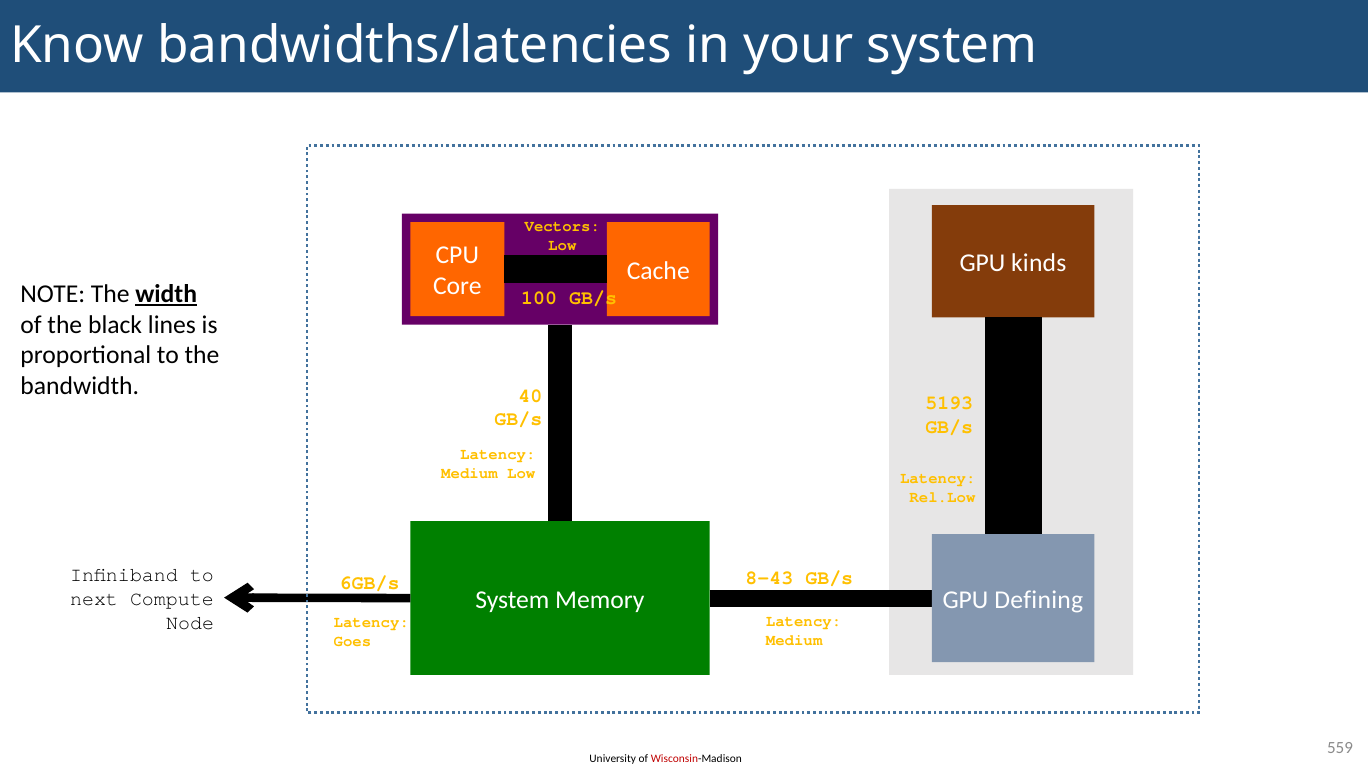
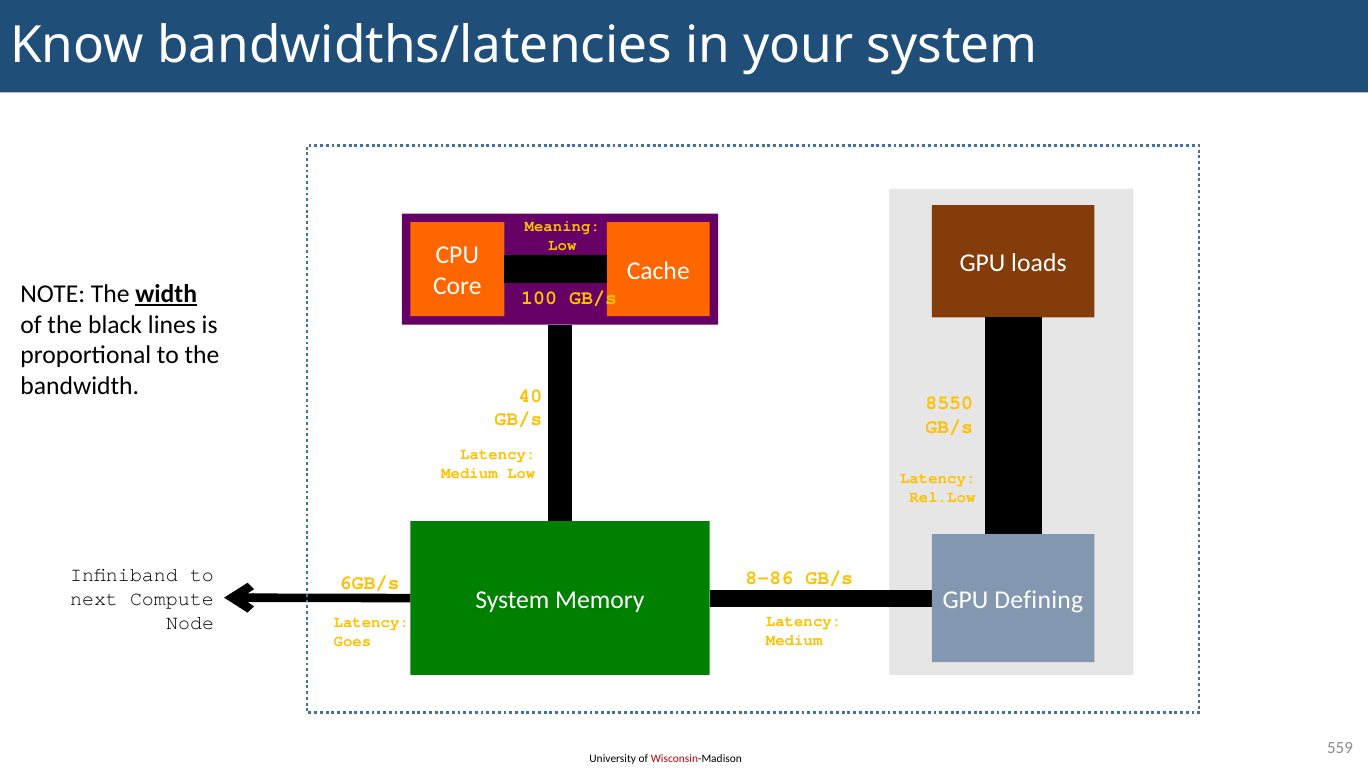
Vectors: Vectors -> Meaning (562, 227)
kinds: kinds -> loads (1039, 263)
5193: 5193 -> 8550 (949, 403)
8-43: 8-43 -> 8-86 (769, 578)
